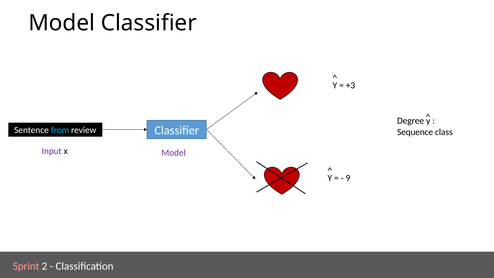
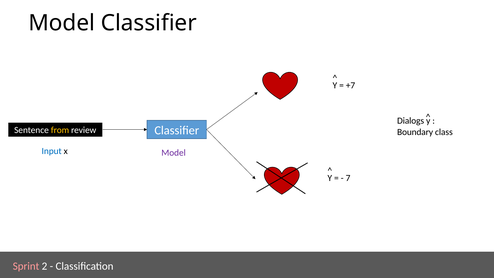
+3: +3 -> +7 (351, 85)
Degree: Degree -> Dialogs (411, 121)
from colour: light blue -> yellow (60, 130)
Sequence: Sequence -> Boundary (415, 132)
Input colour: purple -> blue (52, 151)
9: 9 -> 7 (348, 178)
